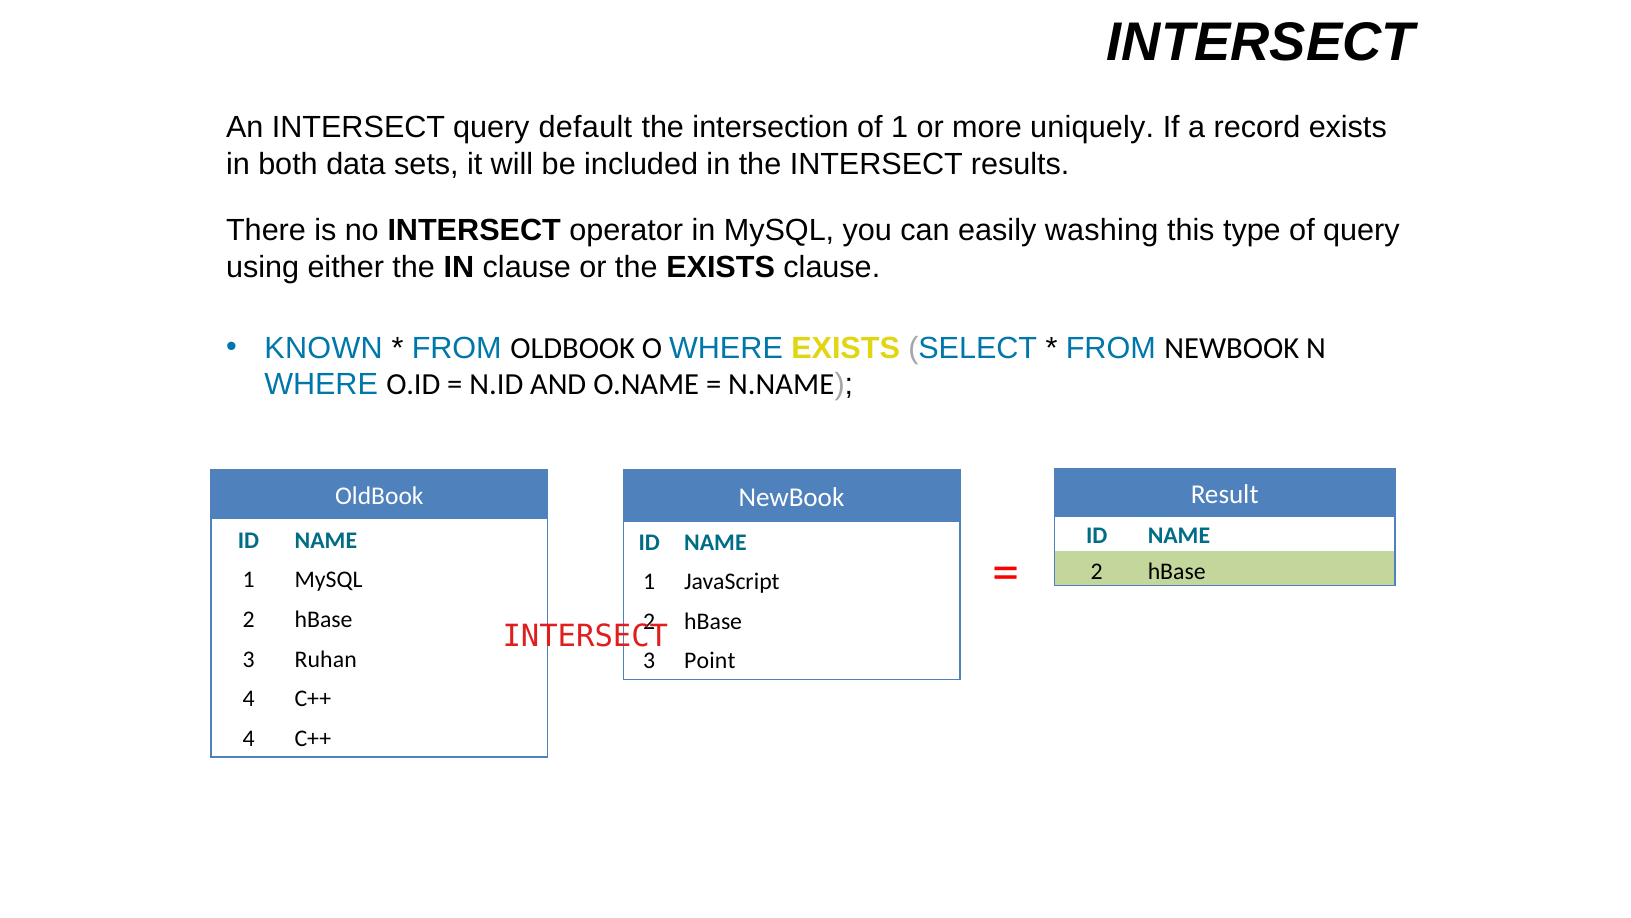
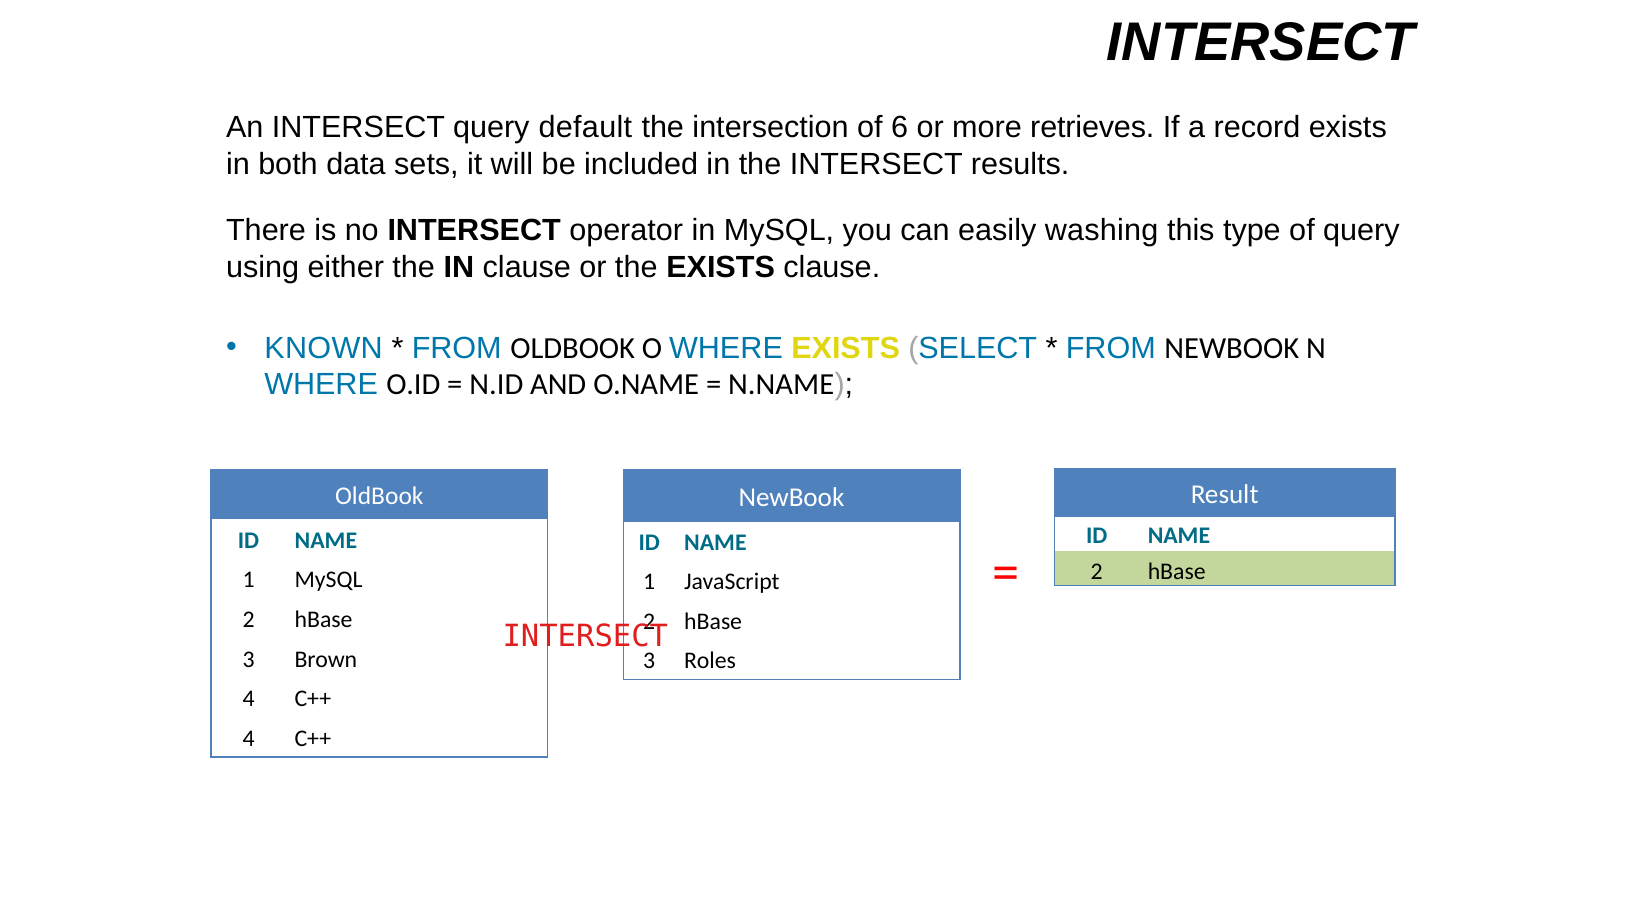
of 1: 1 -> 6 (900, 127)
uniquely: uniquely -> retrieves (1092, 127)
Ruhan: Ruhan -> Brown (326, 659)
Point: Point -> Roles (710, 661)
